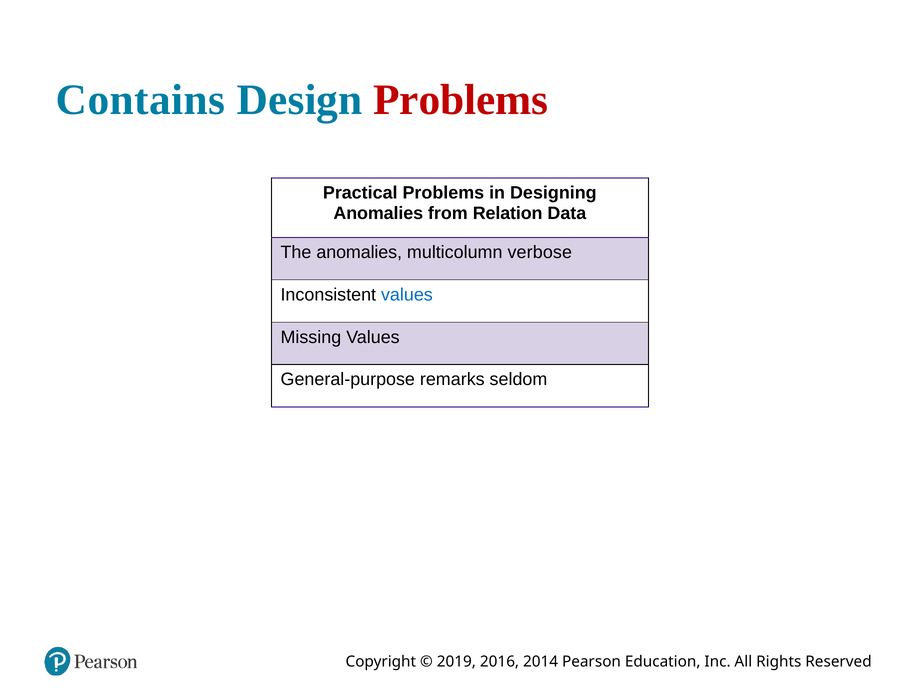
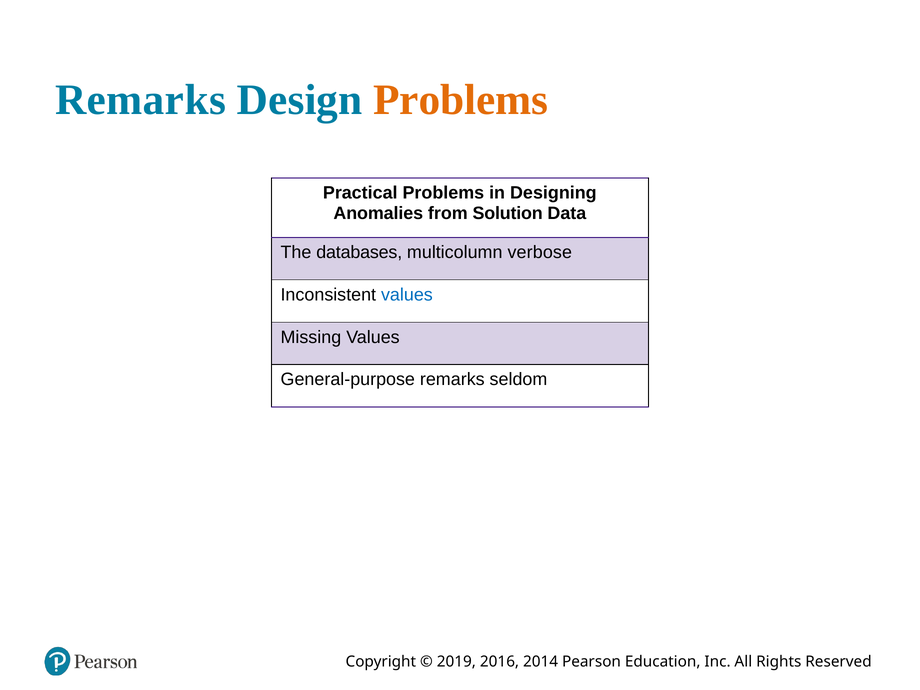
Contains: Contains -> Remarks (141, 100)
Problems colour: red -> orange (461, 100)
Relation: Relation -> Solution (508, 213)
The anomalies: anomalies -> databases (359, 252)
